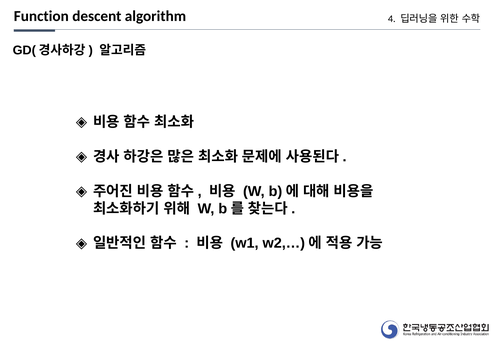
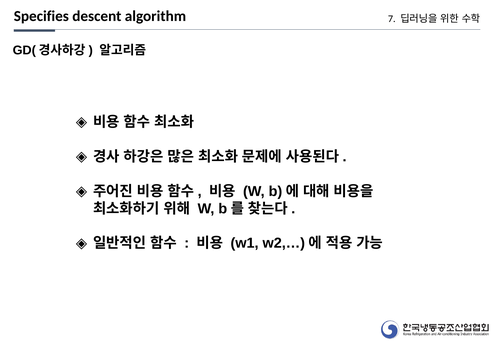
Function: Function -> Specifies (41, 16)
4: 4 -> 7 (392, 19)
